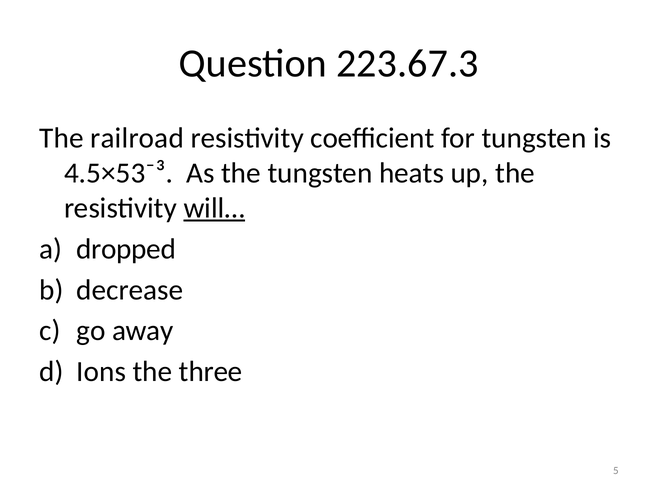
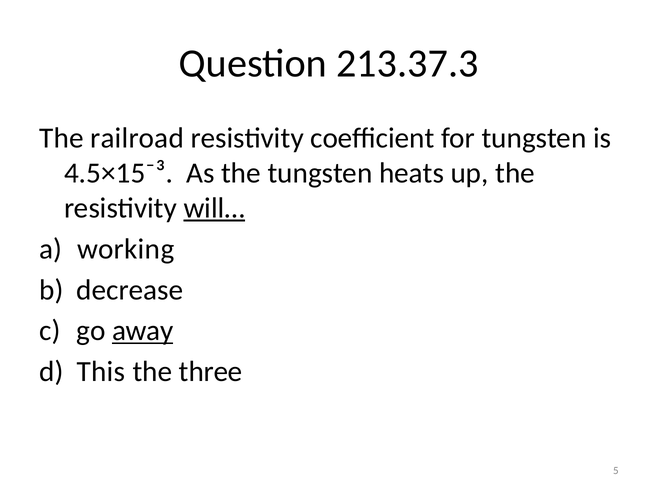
223.67.3: 223.67.3 -> 213.37.3 (407, 64)
4.5×53⁻³: 4.5×53⁻³ -> 4.5×15⁻³ (119, 173)
dropped: dropped -> working (126, 249)
away underline: none -> present (143, 331)
Ions: Ions -> This (101, 372)
